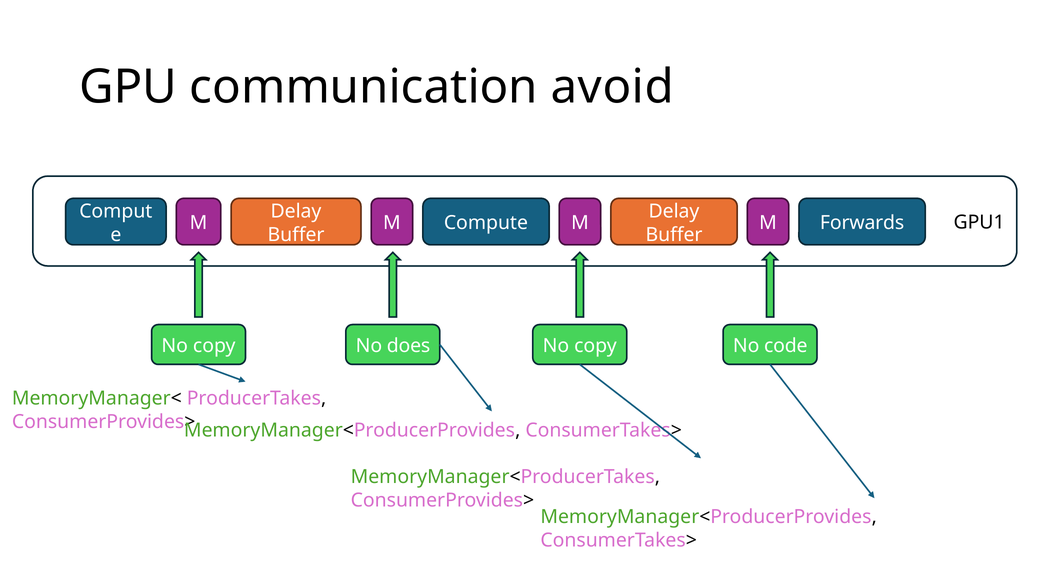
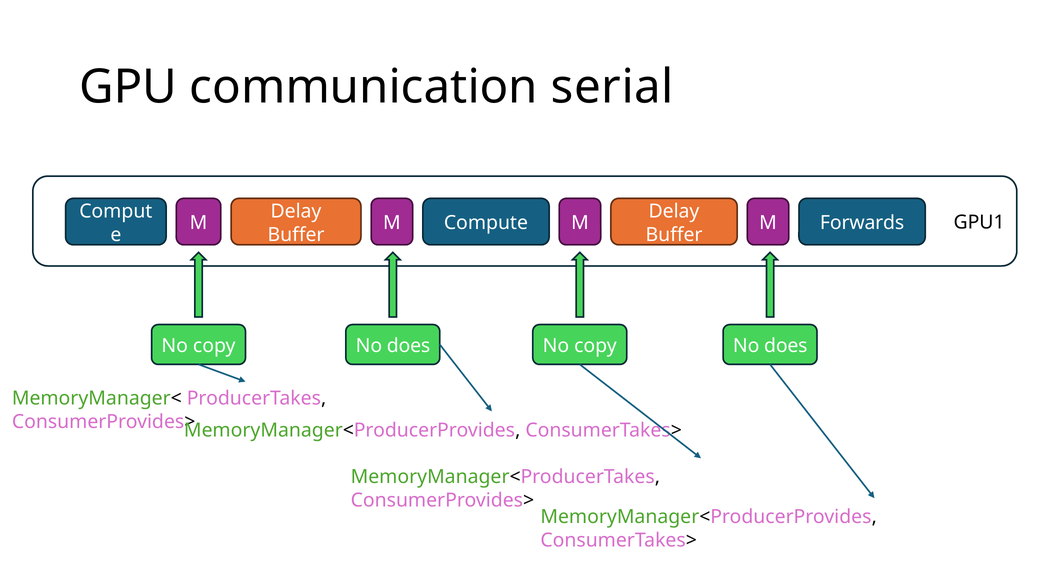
avoid: avoid -> serial (612, 87)
code: code -> does (786, 346)
